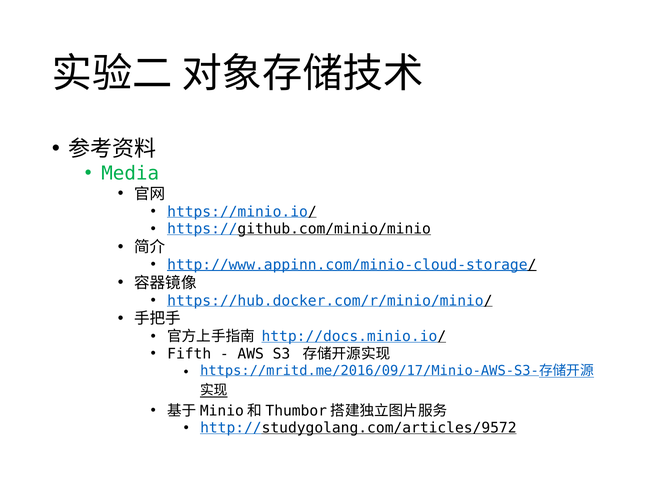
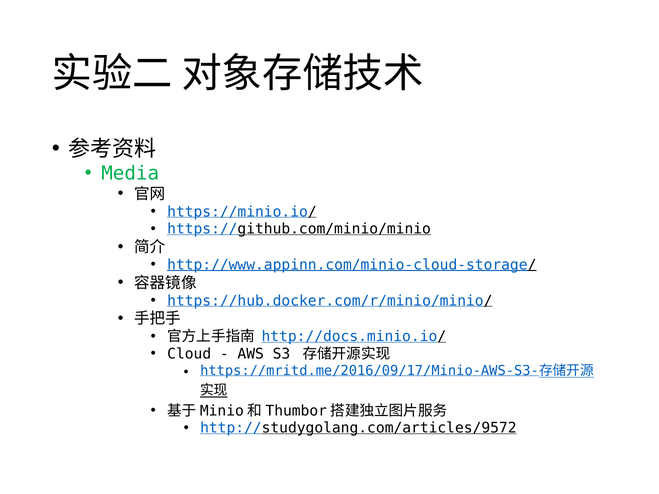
Fifth: Fifth -> Cloud (189, 354)
